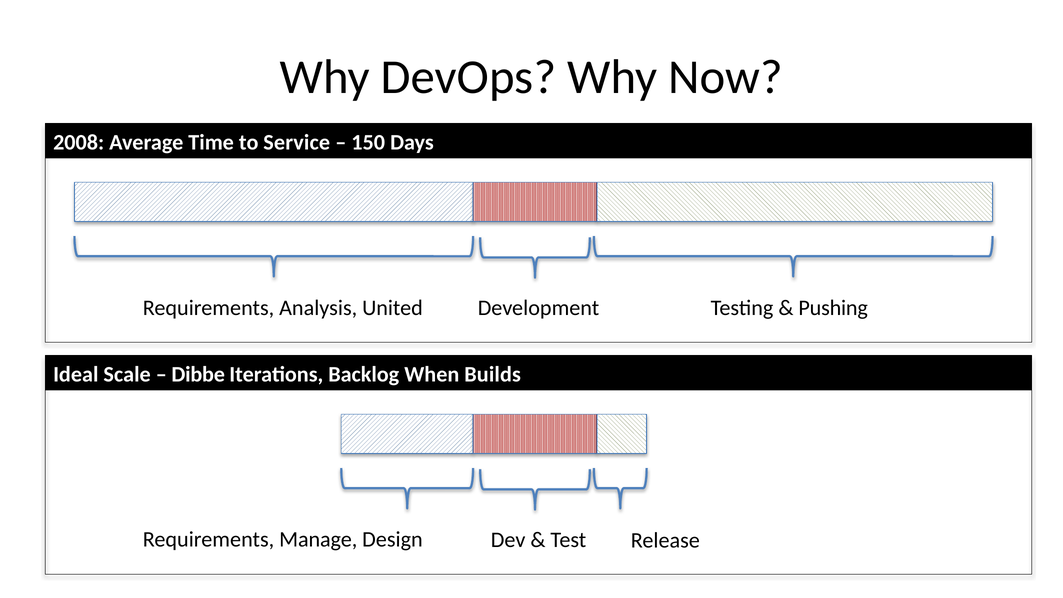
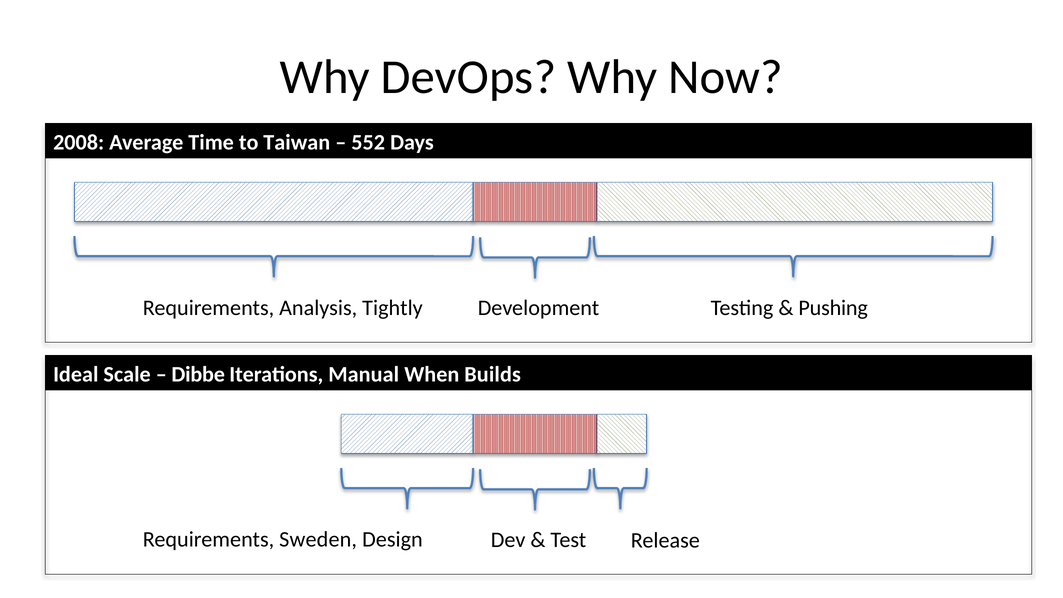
Service: Service -> Taiwan (297, 143)
150: 150 -> 552 (368, 143)
United: United -> Tightly (392, 308)
Backlog: Backlog -> Manual (364, 375)
Manage: Manage -> Sweden (318, 540)
